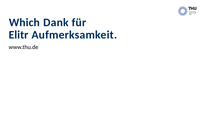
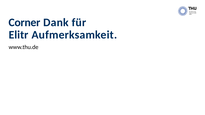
Which: Which -> Corner (24, 22)
